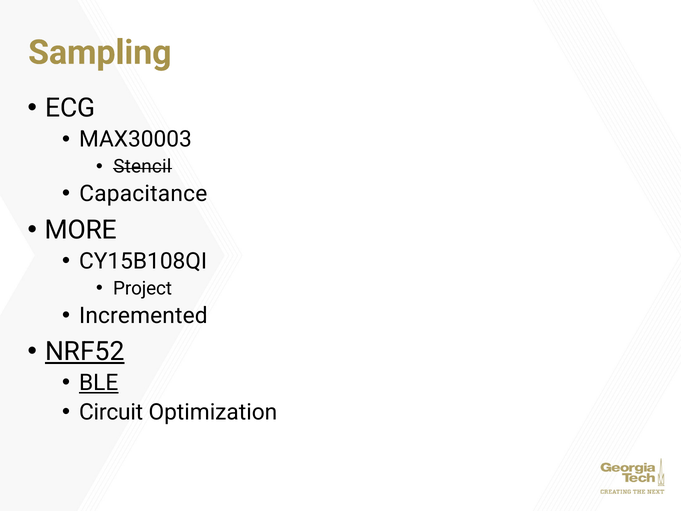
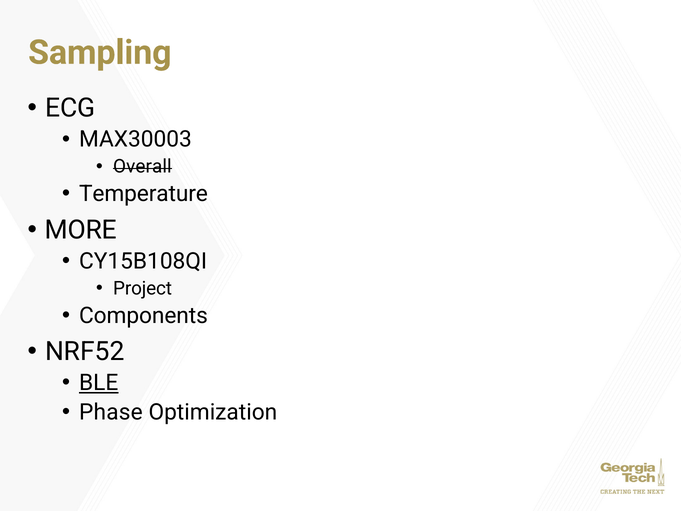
Stencil: Stencil -> Overall (142, 167)
Capacitance: Capacitance -> Temperature (143, 194)
Incremented: Incremented -> Components (143, 315)
NRF52 underline: present -> none (85, 351)
Circuit: Circuit -> Phase (111, 412)
